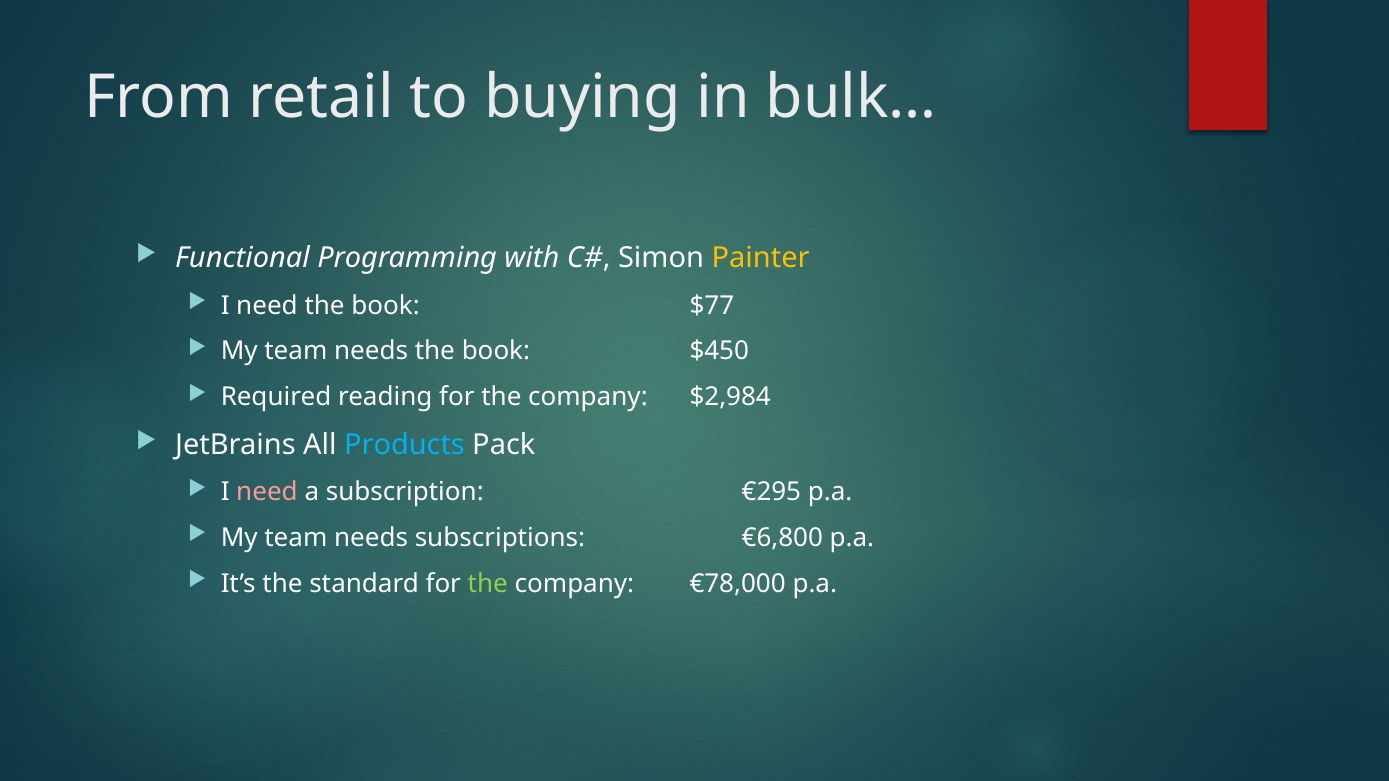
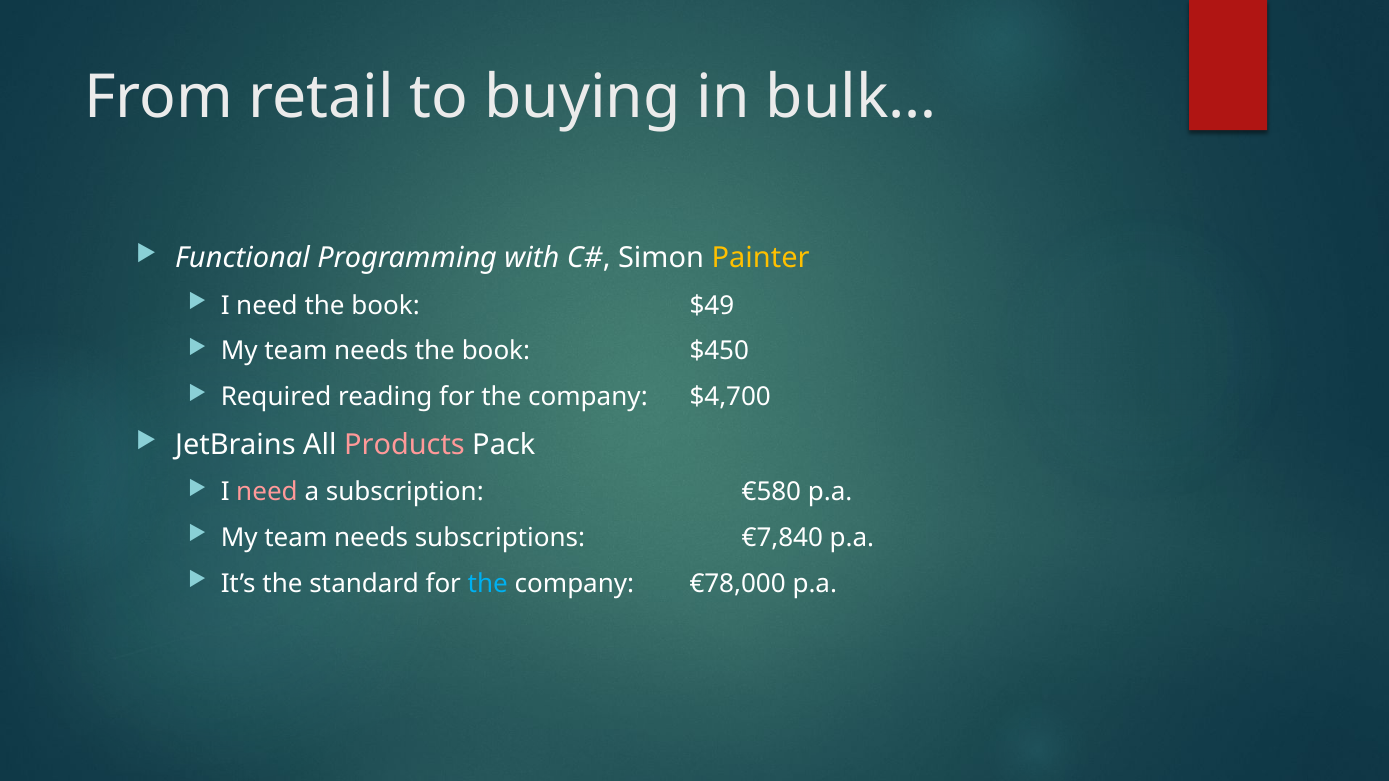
$77: $77 -> $49 (712, 306)
$2,984: $2,984 -> $4,700 (730, 397)
Products colour: light blue -> pink (404, 445)
€295: €295 -> €580 (771, 492)
€6,800: €6,800 -> €7,840 (782, 538)
the colour: light green -> light blue (488, 584)
